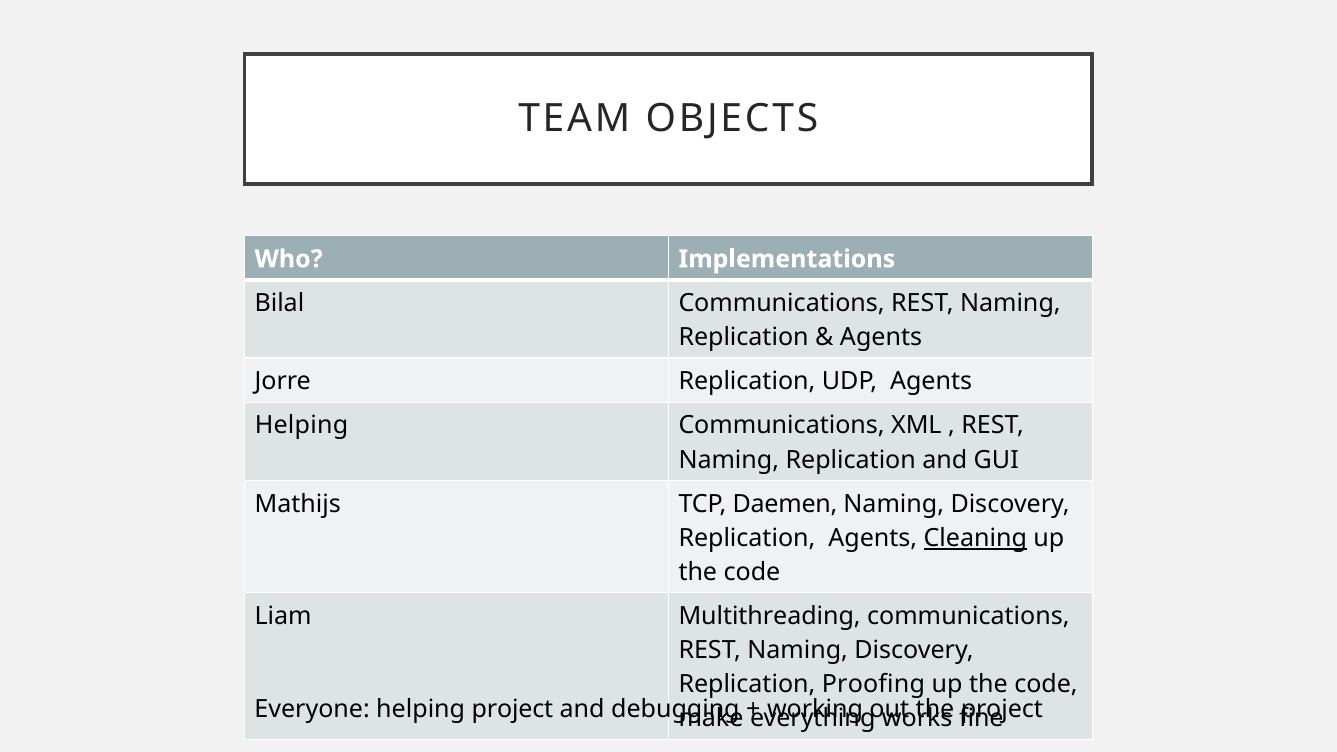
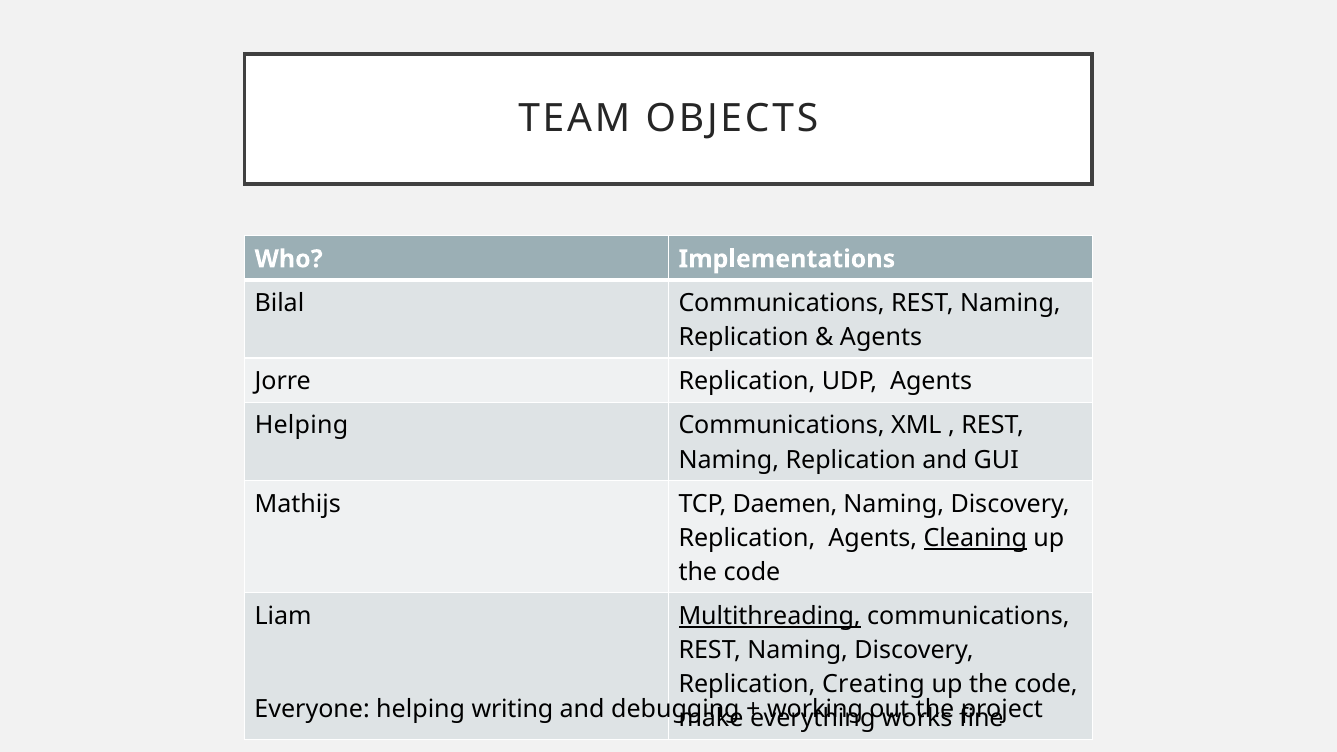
Multithreading underline: none -> present (770, 616)
Proofing: Proofing -> Creating (873, 685)
helping project: project -> writing (512, 710)
